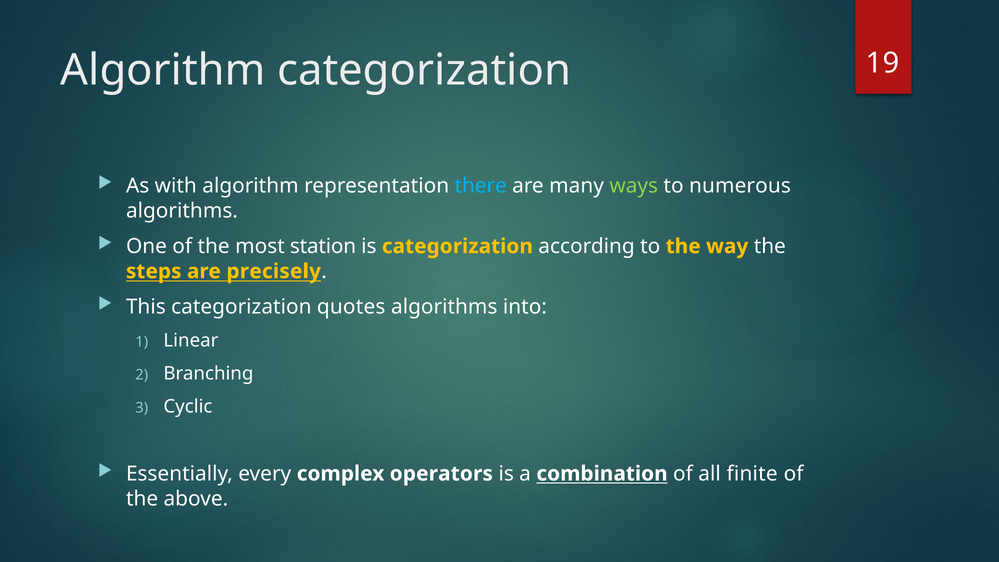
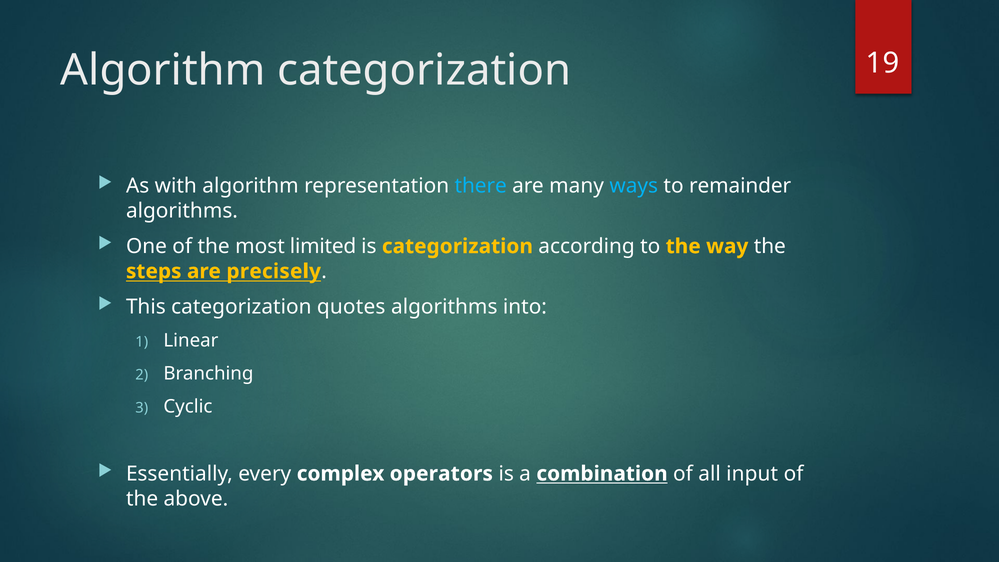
ways colour: light green -> light blue (634, 186)
numerous: numerous -> remainder (740, 186)
station: station -> limited (323, 246)
finite: finite -> input (752, 474)
